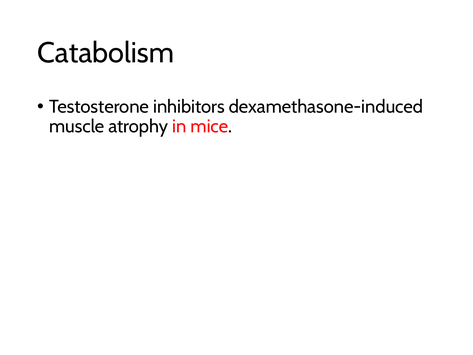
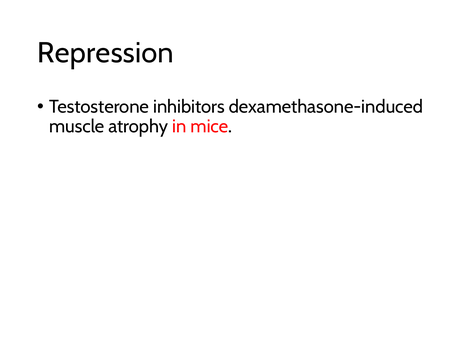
Catabolism: Catabolism -> Repression (106, 53)
